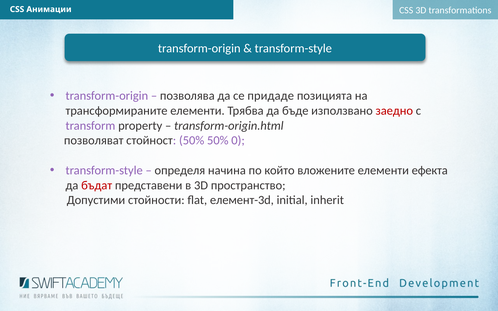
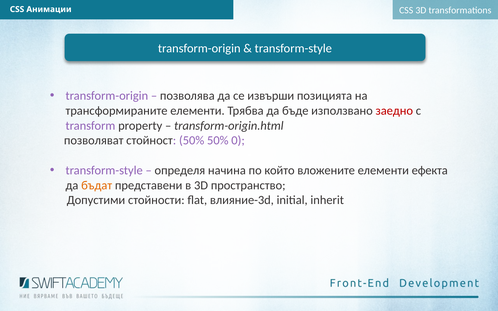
придаде: придаде -> извърши (271, 96)
бъдат colour: red -> orange (97, 185)
елемент-3d: елемент-3d -> влияние-3d (242, 200)
